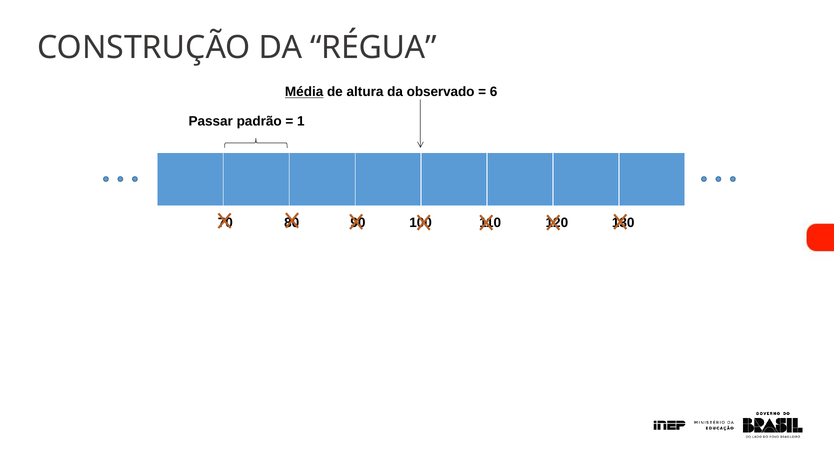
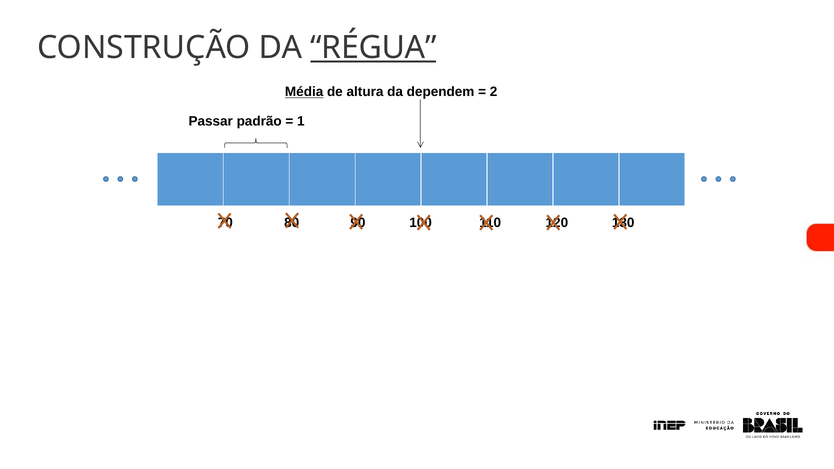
RÉGUA underline: none -> present (373, 48)
observado: observado -> dependem (441, 92)
6: 6 -> 2 (494, 92)
